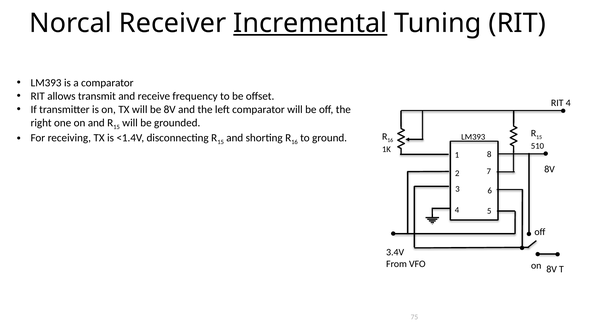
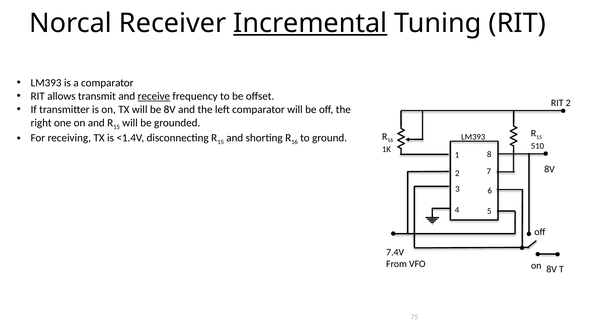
receive underline: none -> present (154, 96)
RIT 4: 4 -> 2 (568, 103)
3.4V: 3.4V -> 7.4V (395, 252)
